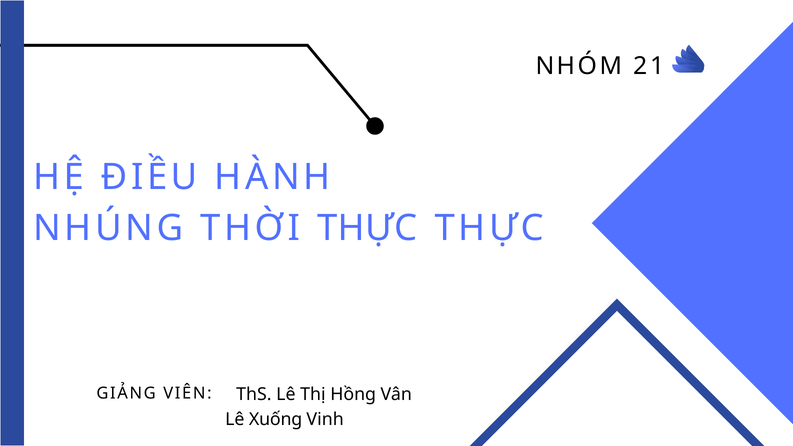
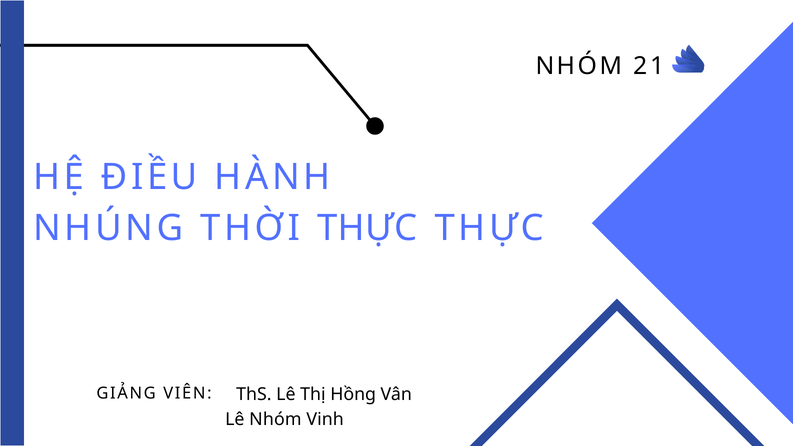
Lê Xuống: Xuống -> Nhóm (275, 419)
